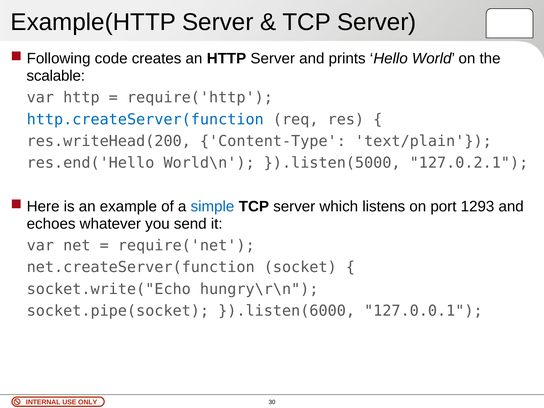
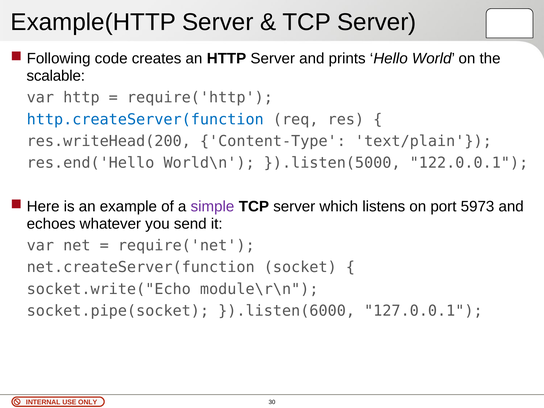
127.0.2.1: 127.0.2.1 -> 122.0.0.1 (469, 163)
simple colour: blue -> purple (212, 207)
1293: 1293 -> 5973 (478, 207)
hungry\r\n: hungry\r\n -> module\r\n (259, 289)
